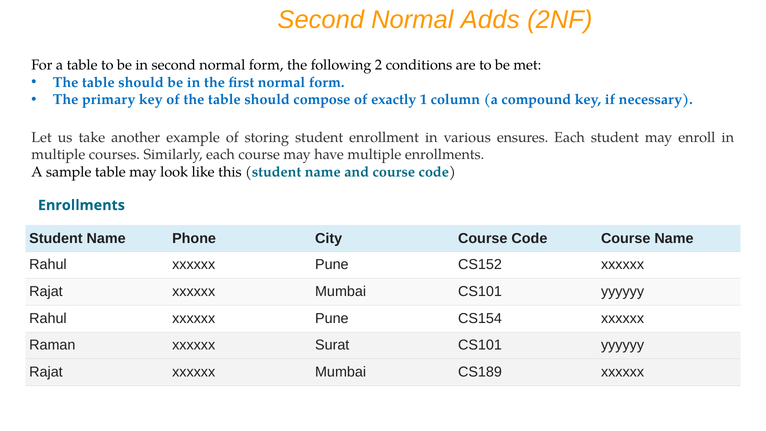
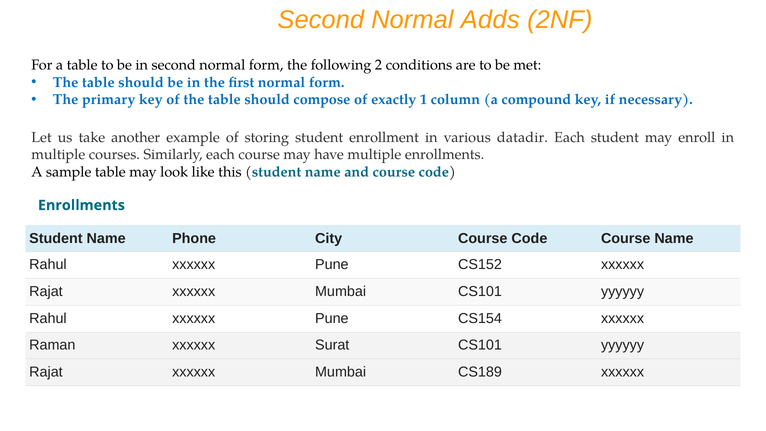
ensures: ensures -> datadir (522, 137)
